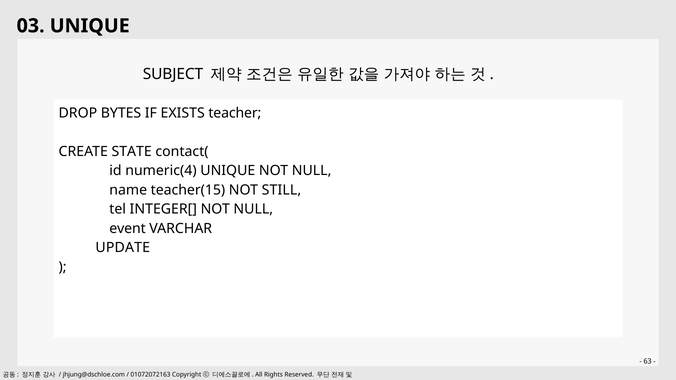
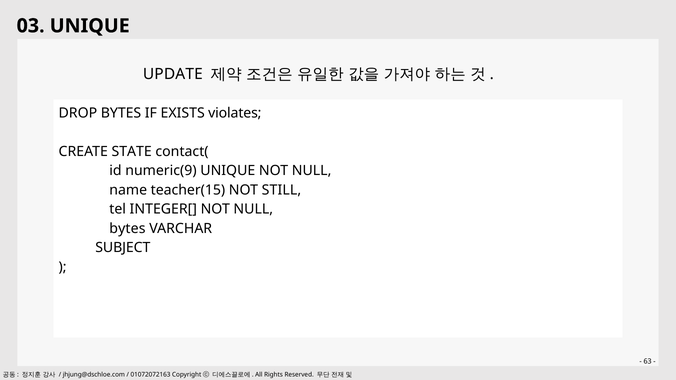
SUBJECT: SUBJECT -> UPDATE (173, 74)
teacher: teacher -> violates (235, 113)
numeric(4: numeric(4 -> numeric(9 (161, 171)
event: event -> bytes (127, 229)
UPDATE: UPDATE -> SUBJECT (123, 248)
